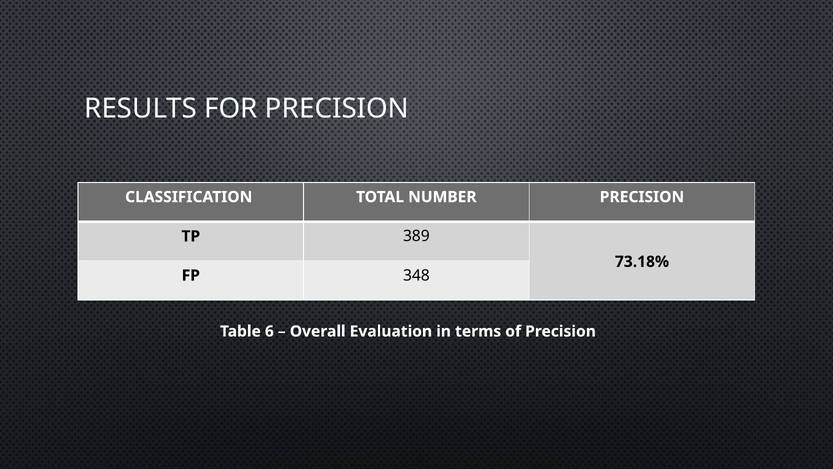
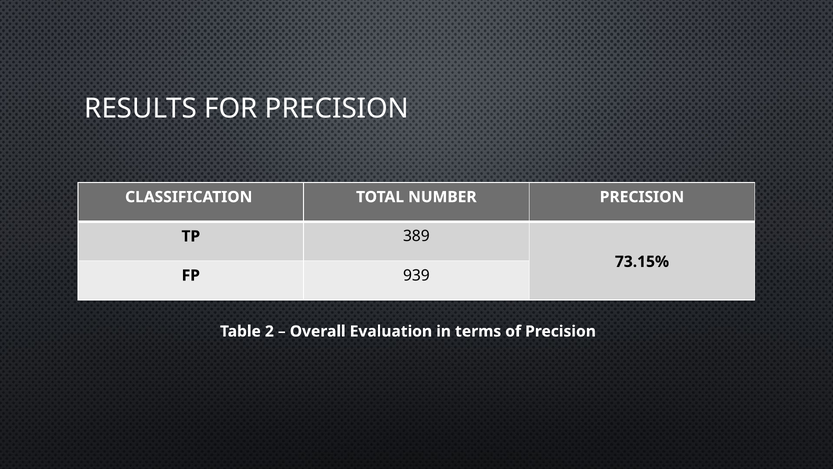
73.18%: 73.18% -> 73.15% (642, 261)
348: 348 -> 939 (416, 275)
6: 6 -> 2 (269, 331)
